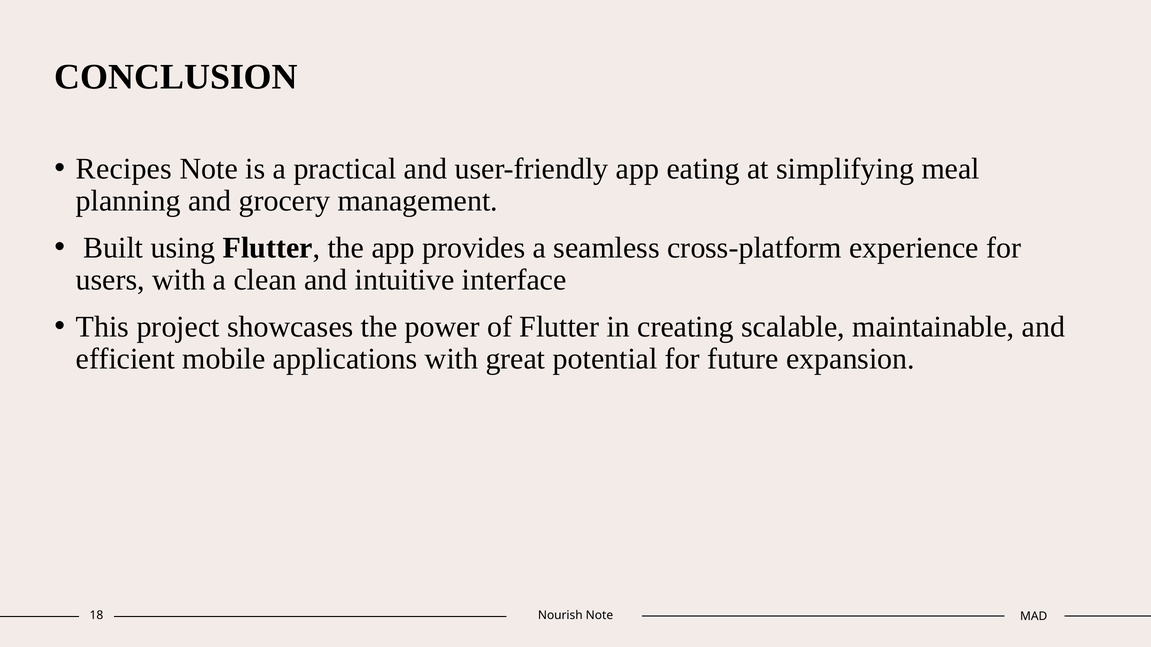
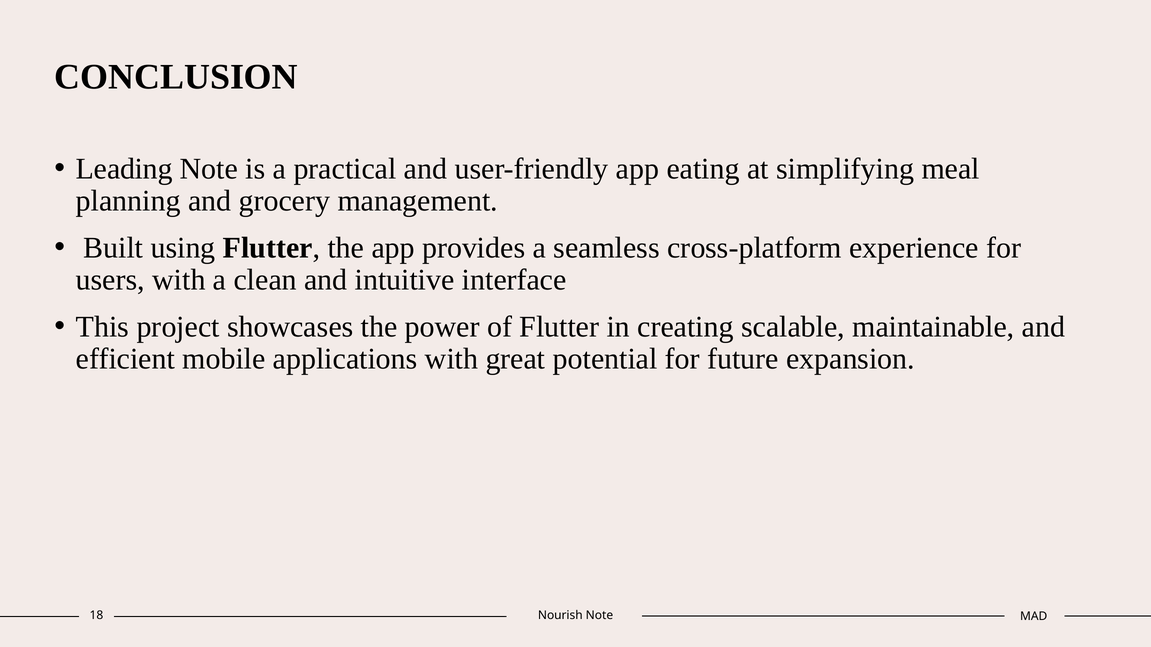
Recipes: Recipes -> Leading (124, 169)
